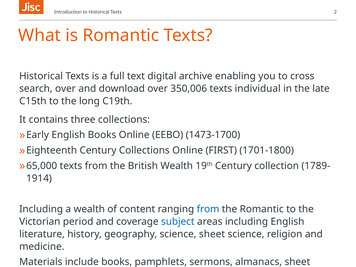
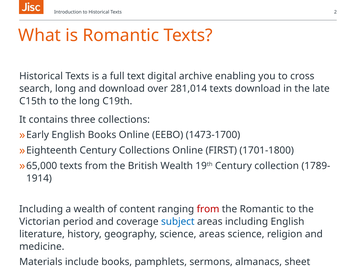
search over: over -> long (65, 89)
350,006: 350,006 -> 281,014 (189, 89)
texts individual: individual -> download (258, 89)
from colour: blue -> red (208, 209)
science sheet: sheet -> areas (212, 234)
